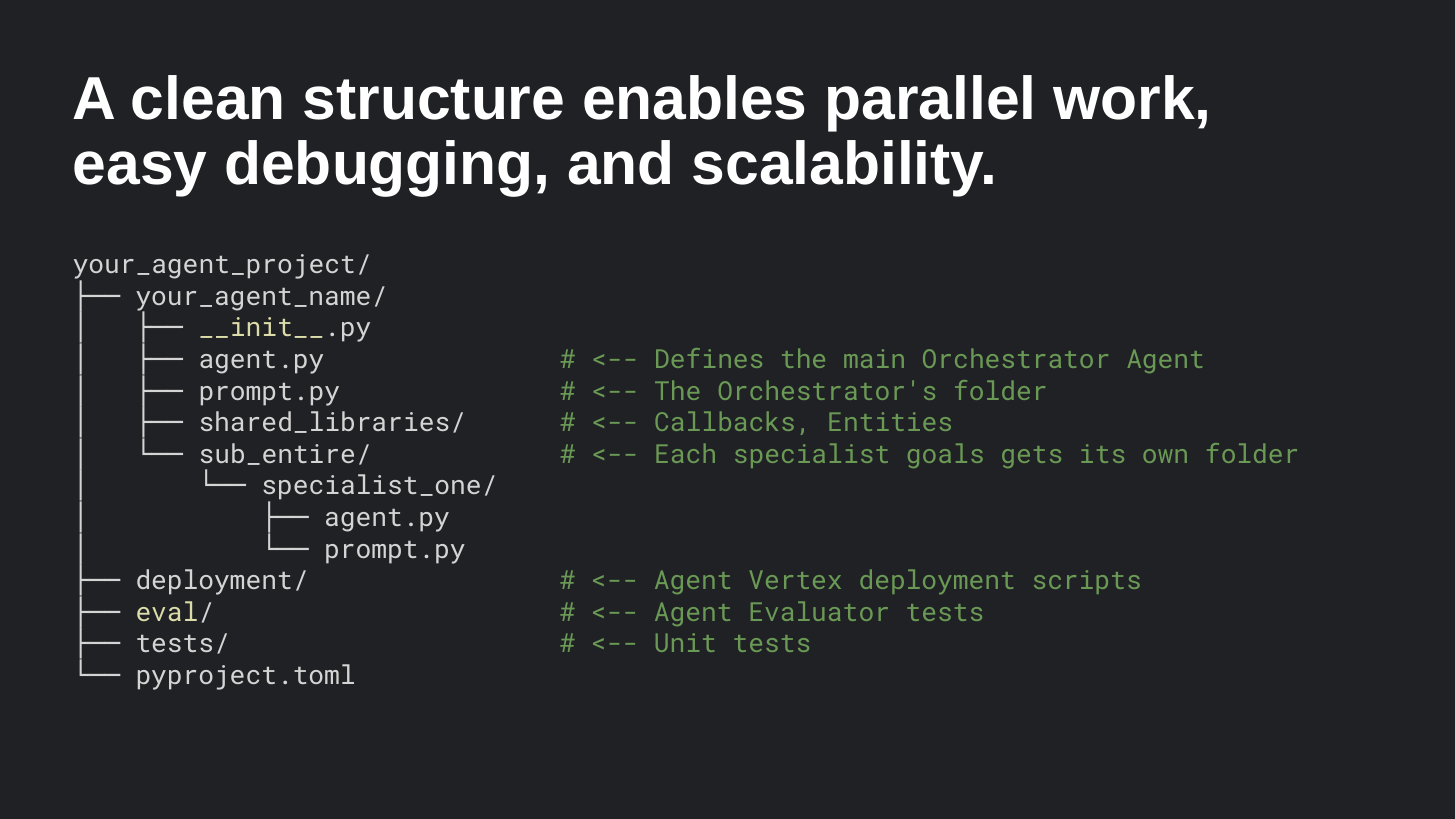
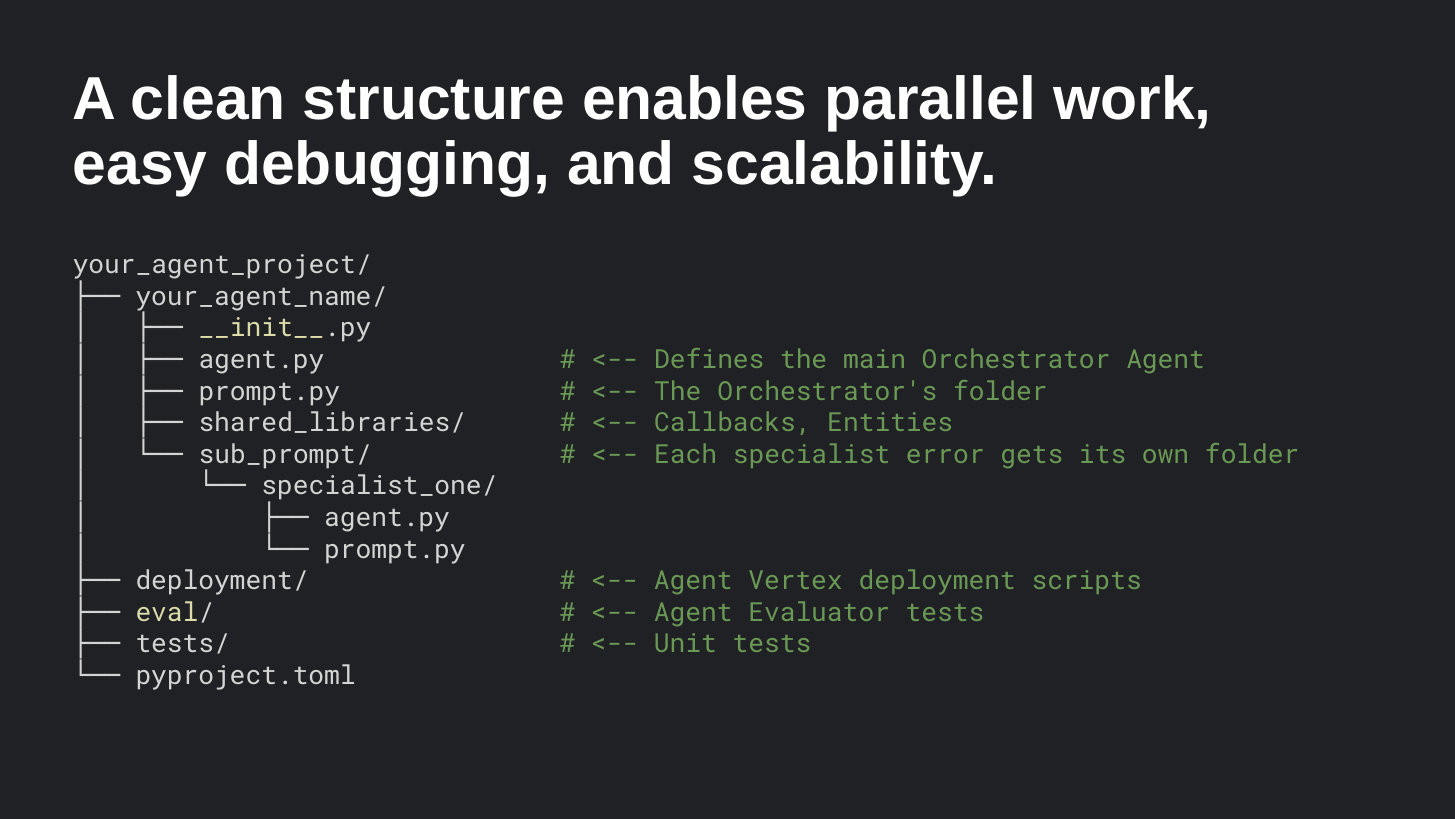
sub_entire/: sub_entire/ -> sub_prompt/ (285, 454)
goals: goals -> error (945, 454)
